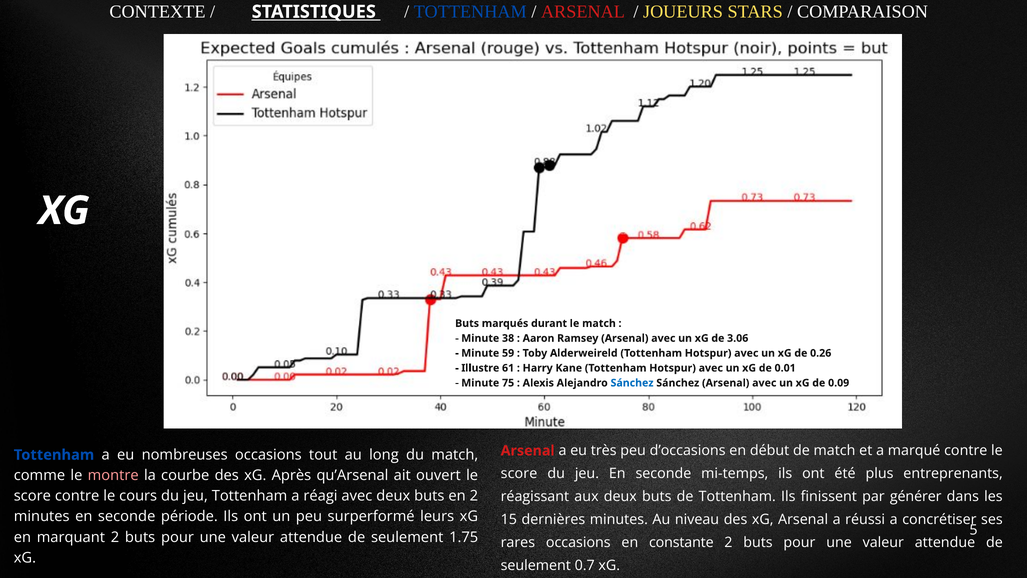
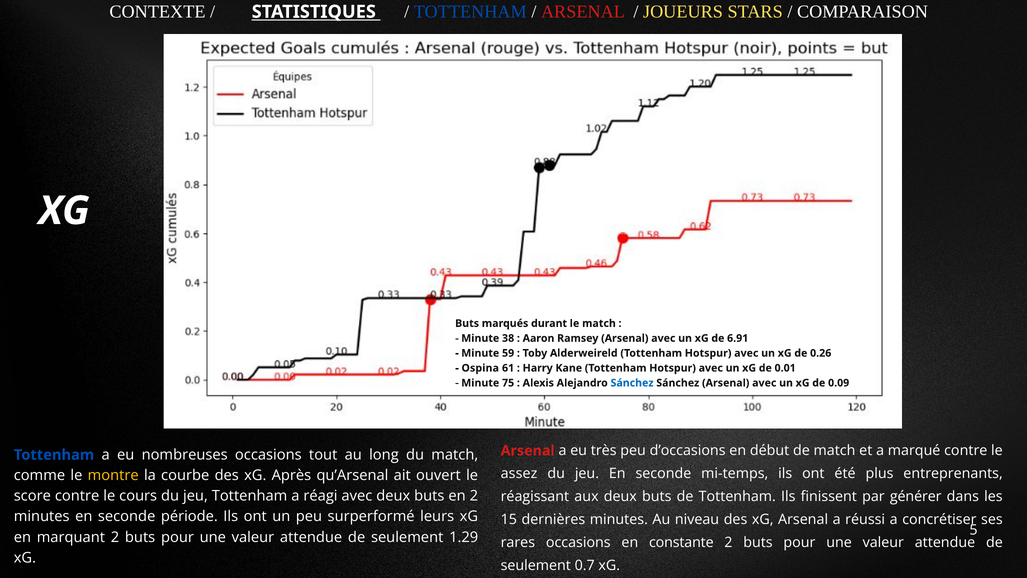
3.06: 3.06 -> 6.91 (738, 338)
Illustre: Illustre -> Ospina (480, 368)
score: score -> assez (519, 473)
montre colour: pink -> yellow (113, 475)
1.75: 1.75 -> 1.29 (464, 537)
